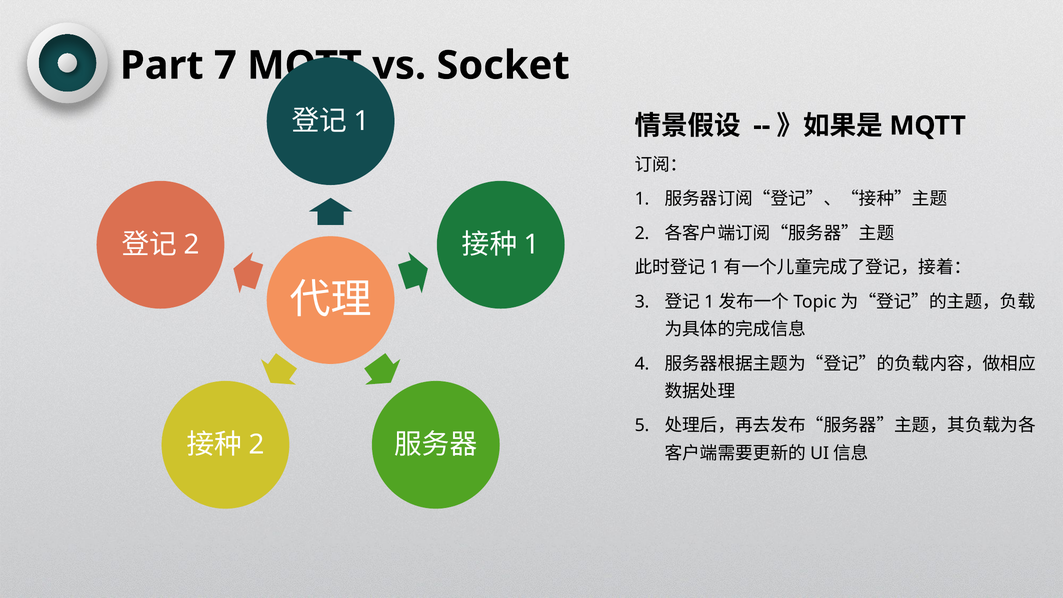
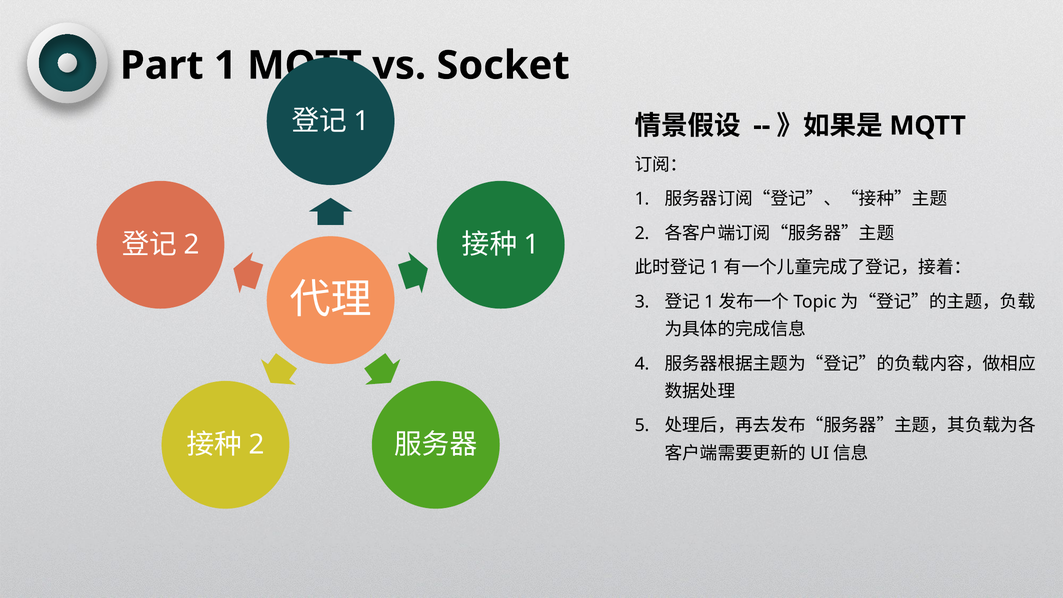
Part 7: 7 -> 1 (225, 66)
